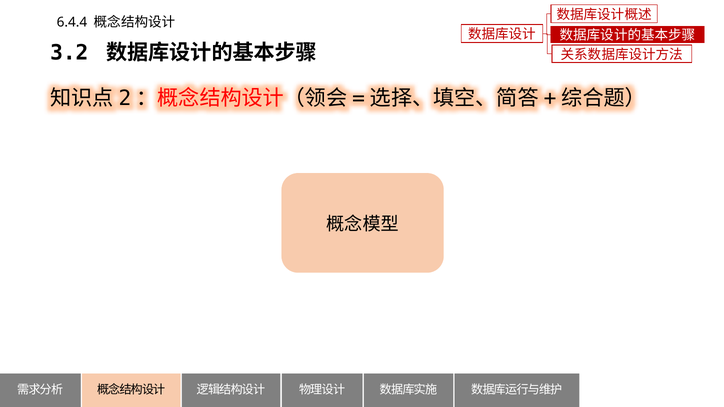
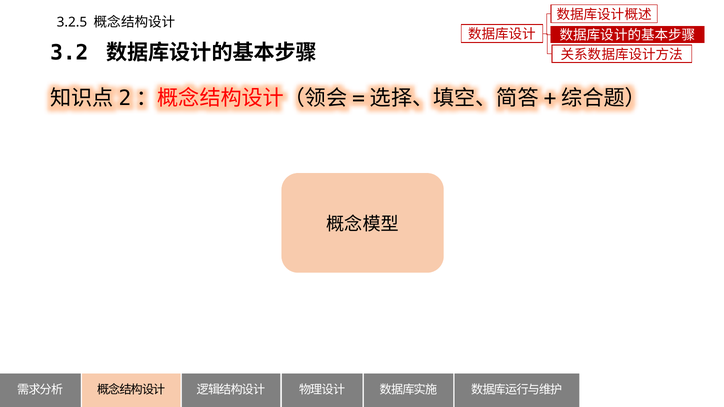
6.4.4: 6.4.4 -> 3.2.5 (72, 22)
